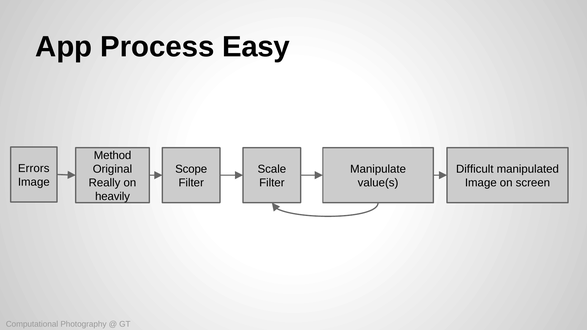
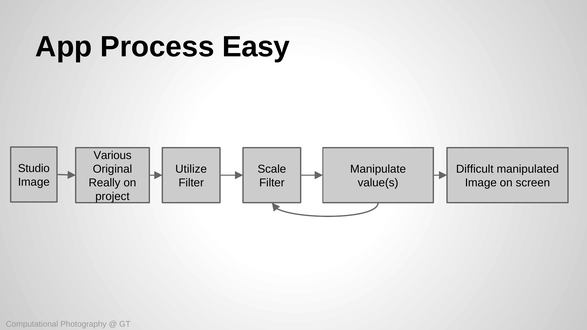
Method: Method -> Various (113, 156)
Errors: Errors -> Studio (34, 169)
Scope: Scope -> Utilize (191, 169)
heavily: heavily -> project (112, 197)
